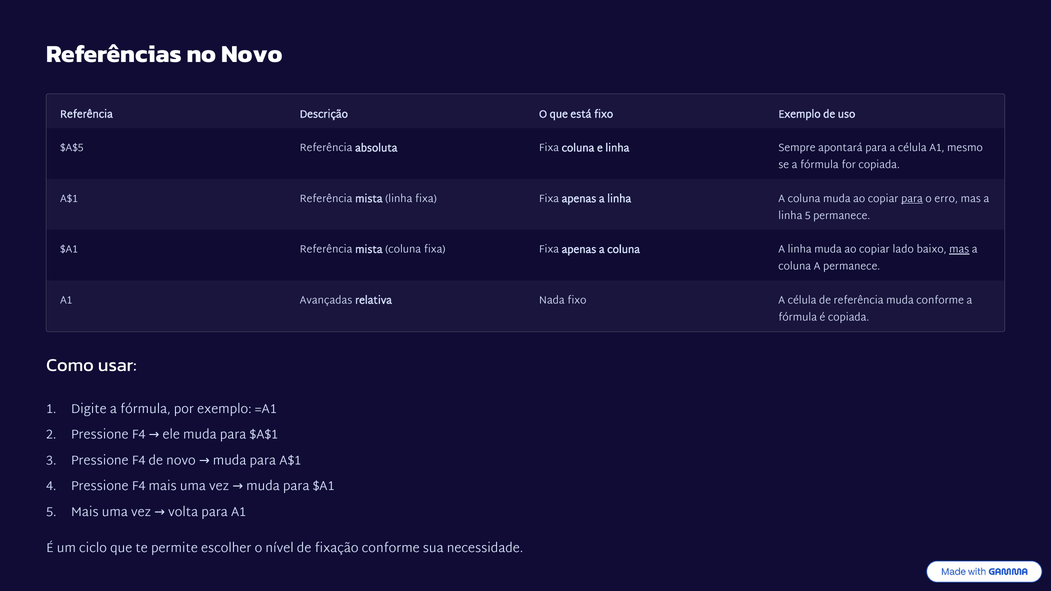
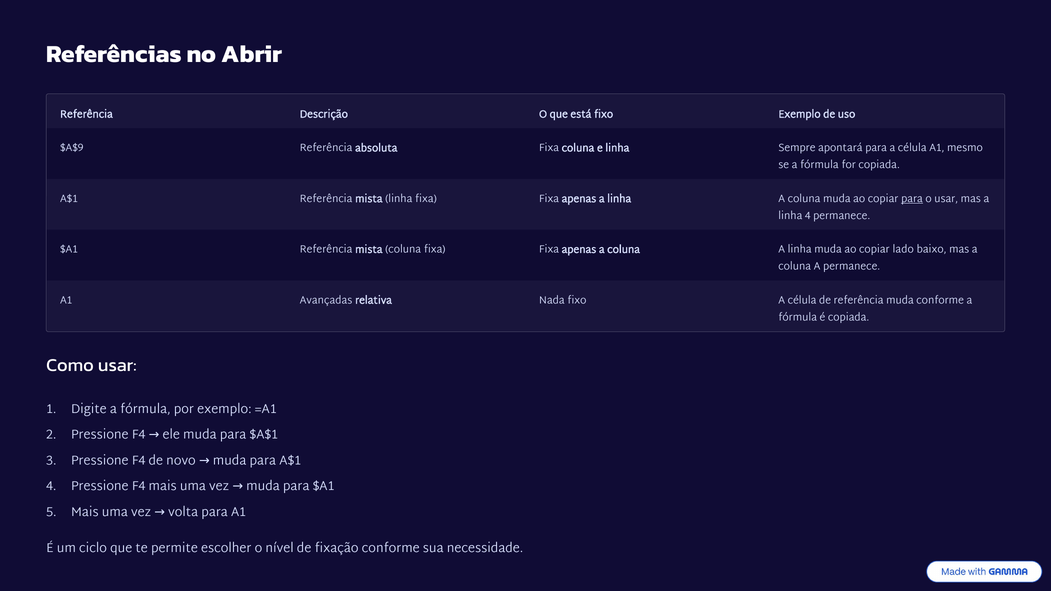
no Novo: Novo -> Abrir (252, 54)
$A$5: $A$5 -> $A$9 (72, 148)
o erro: erro -> usar (946, 199)
linha 5: 5 -> 4 (808, 216)
mas underline: present -> none (959, 250)
